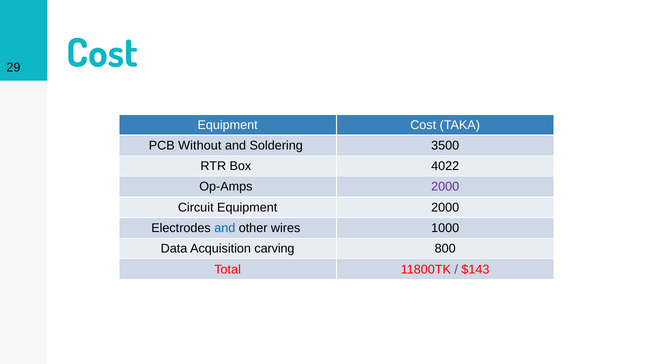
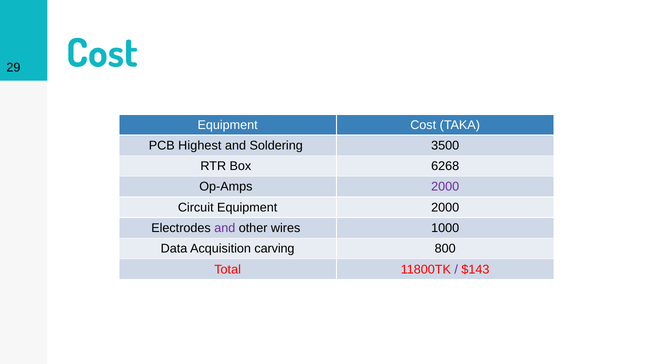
Without: Without -> Highest (200, 146)
4022: 4022 -> 6268 (445, 166)
and colour: blue -> purple (225, 228)
